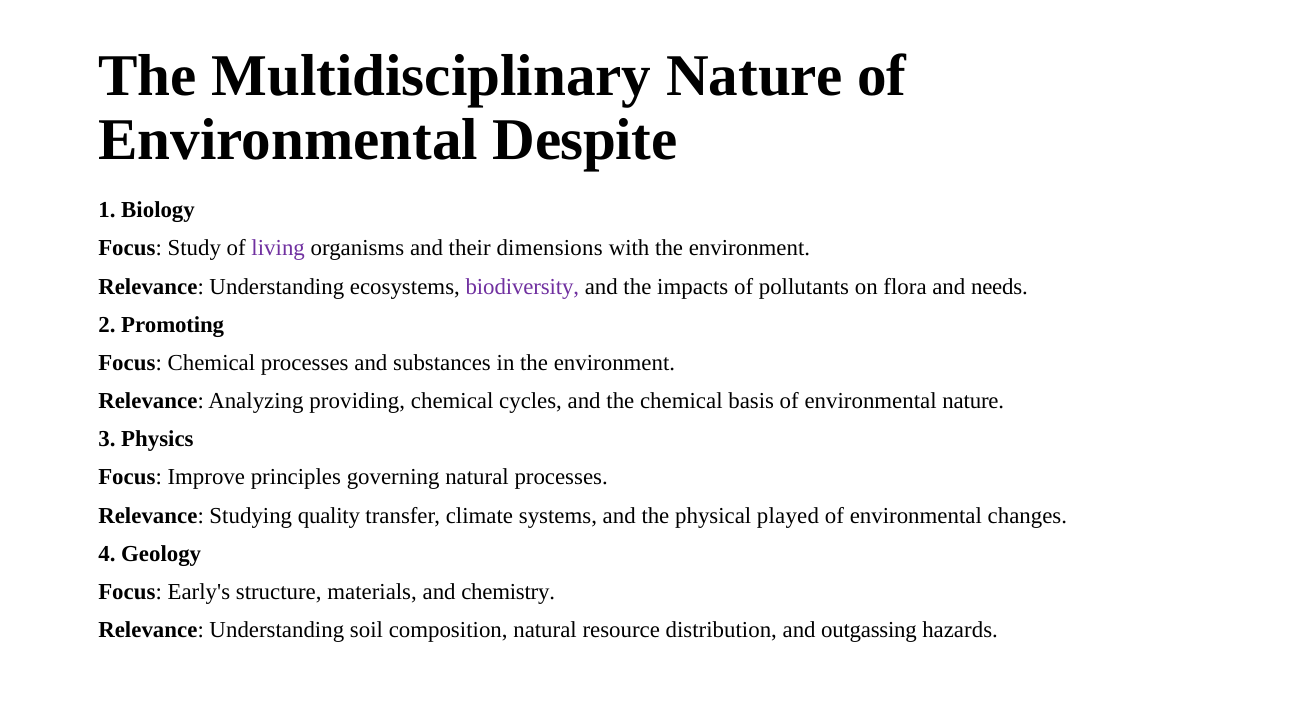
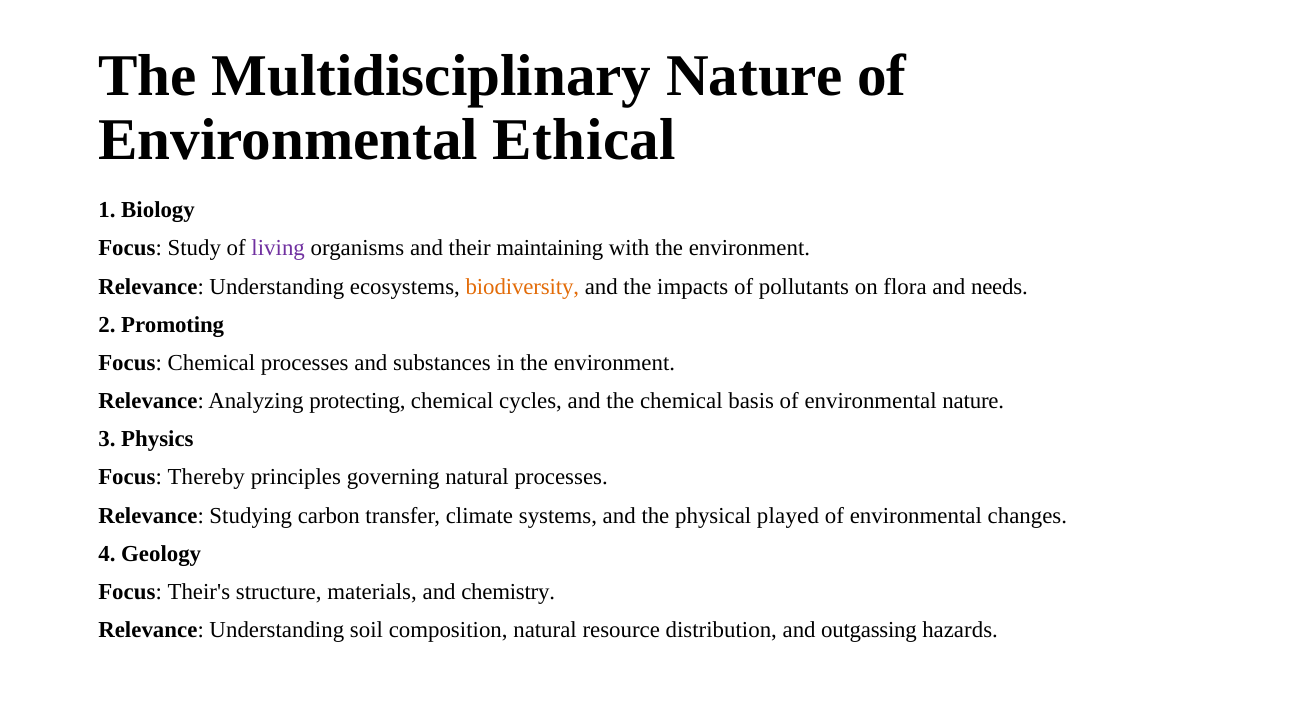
Despite: Despite -> Ethical (585, 140)
dimensions: dimensions -> maintaining (550, 248)
biodiversity colour: purple -> orange (522, 286)
providing: providing -> protecting (357, 401)
Improve: Improve -> Thereby (206, 477)
quality: quality -> carbon (329, 515)
Early's: Early's -> Their's (199, 591)
